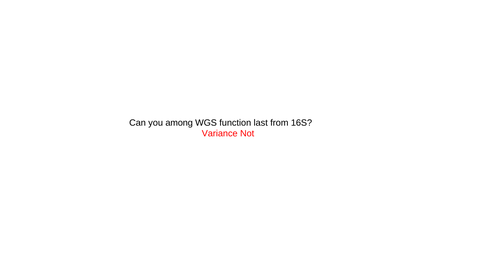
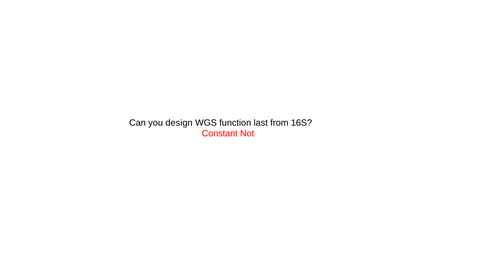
among: among -> design (179, 123)
Variance: Variance -> Constant (220, 134)
